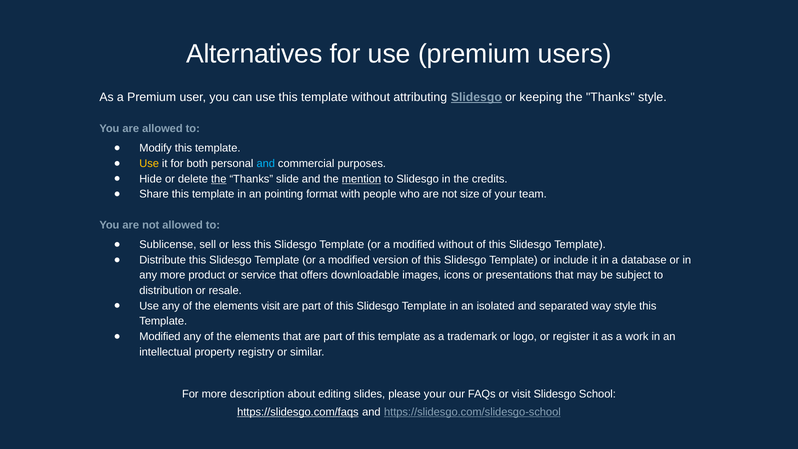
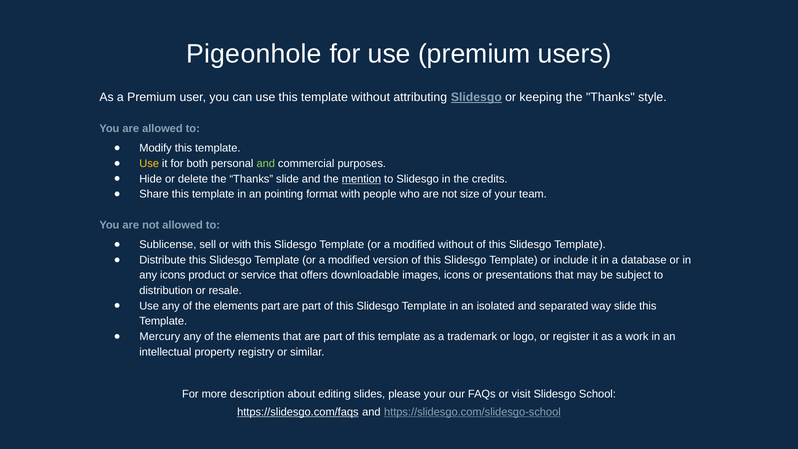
Alternatives: Alternatives -> Pigeonhole (254, 54)
and colour: light blue -> light green (266, 164)
the underline: present -> none (219, 179)
or less: less -> with (241, 245)
any more: more -> icons (173, 275)
elements visit: visit -> part (271, 306)
way style: style -> slide (625, 306)
Modified: Modified -> Mercury (160, 336)
